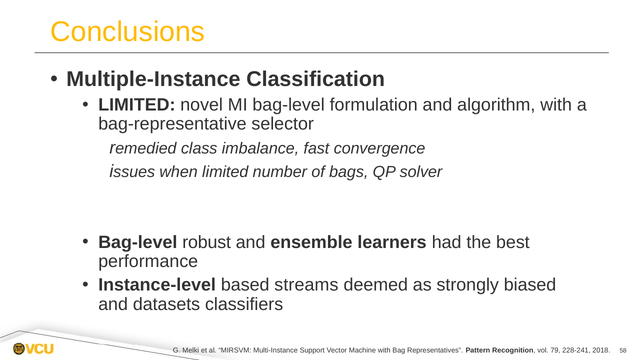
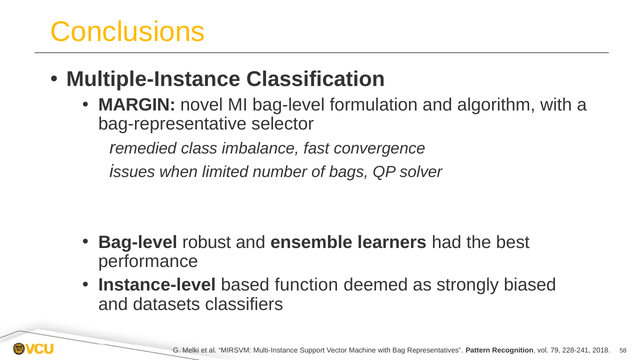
LIMITED: LIMITED -> MARGIN (137, 105)
streams: streams -> function (306, 285)
